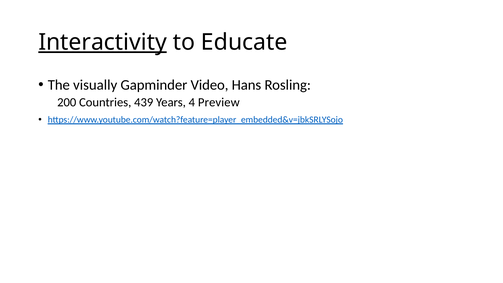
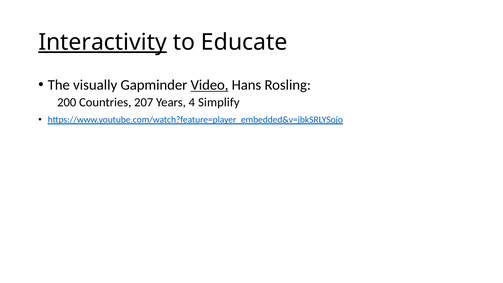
Video underline: none -> present (210, 85)
439: 439 -> 207 (144, 102)
Preview: Preview -> Simplify (219, 102)
